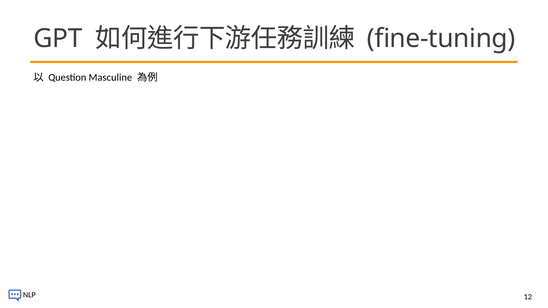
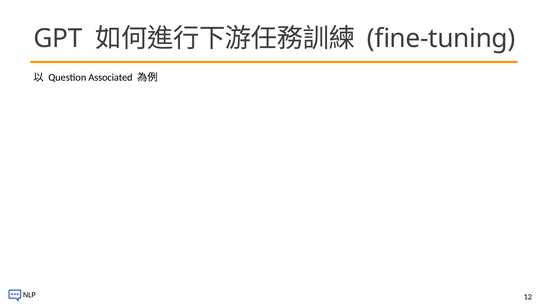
Masculine: Masculine -> Associated (110, 77)
